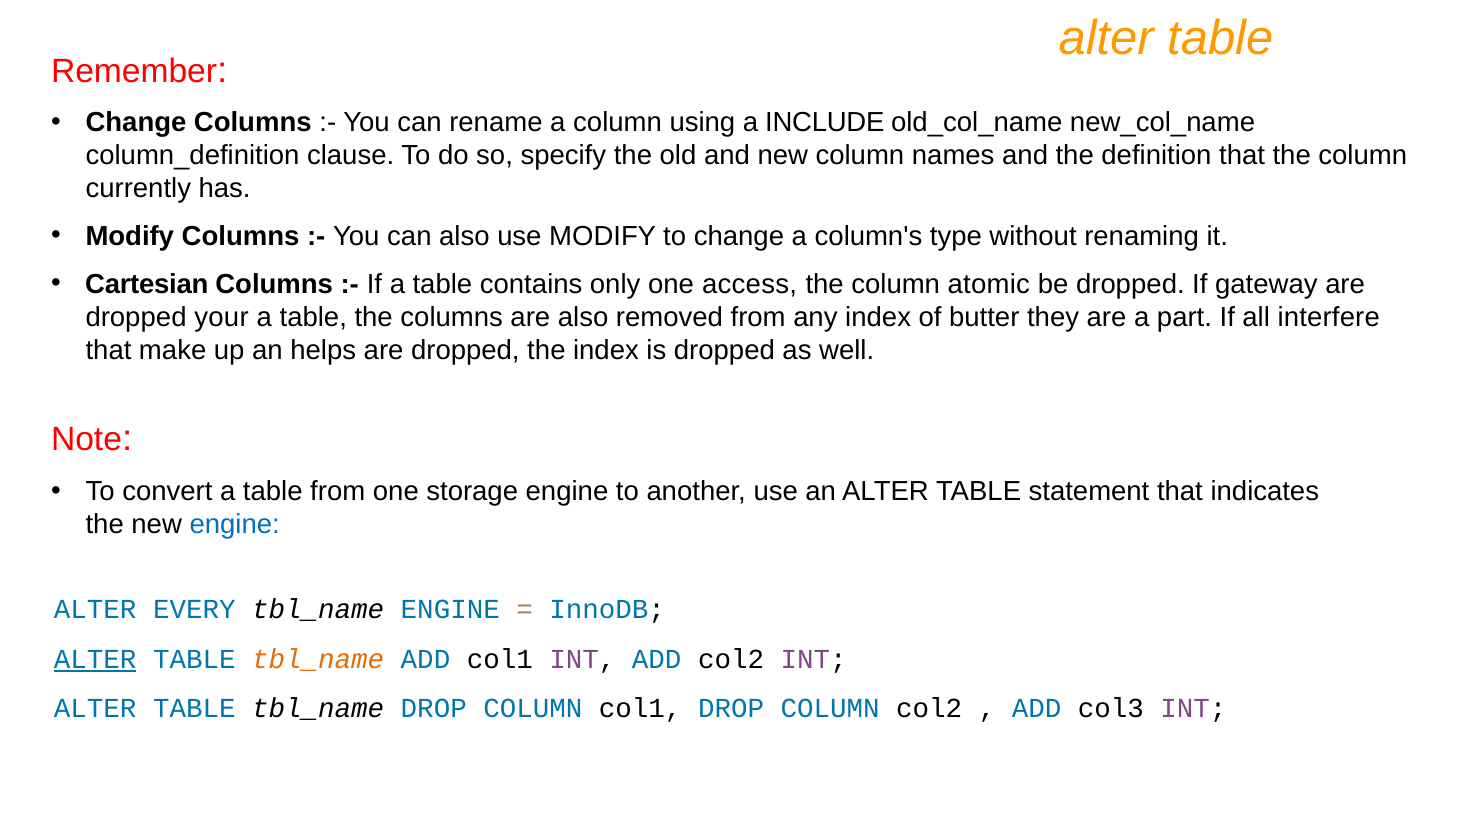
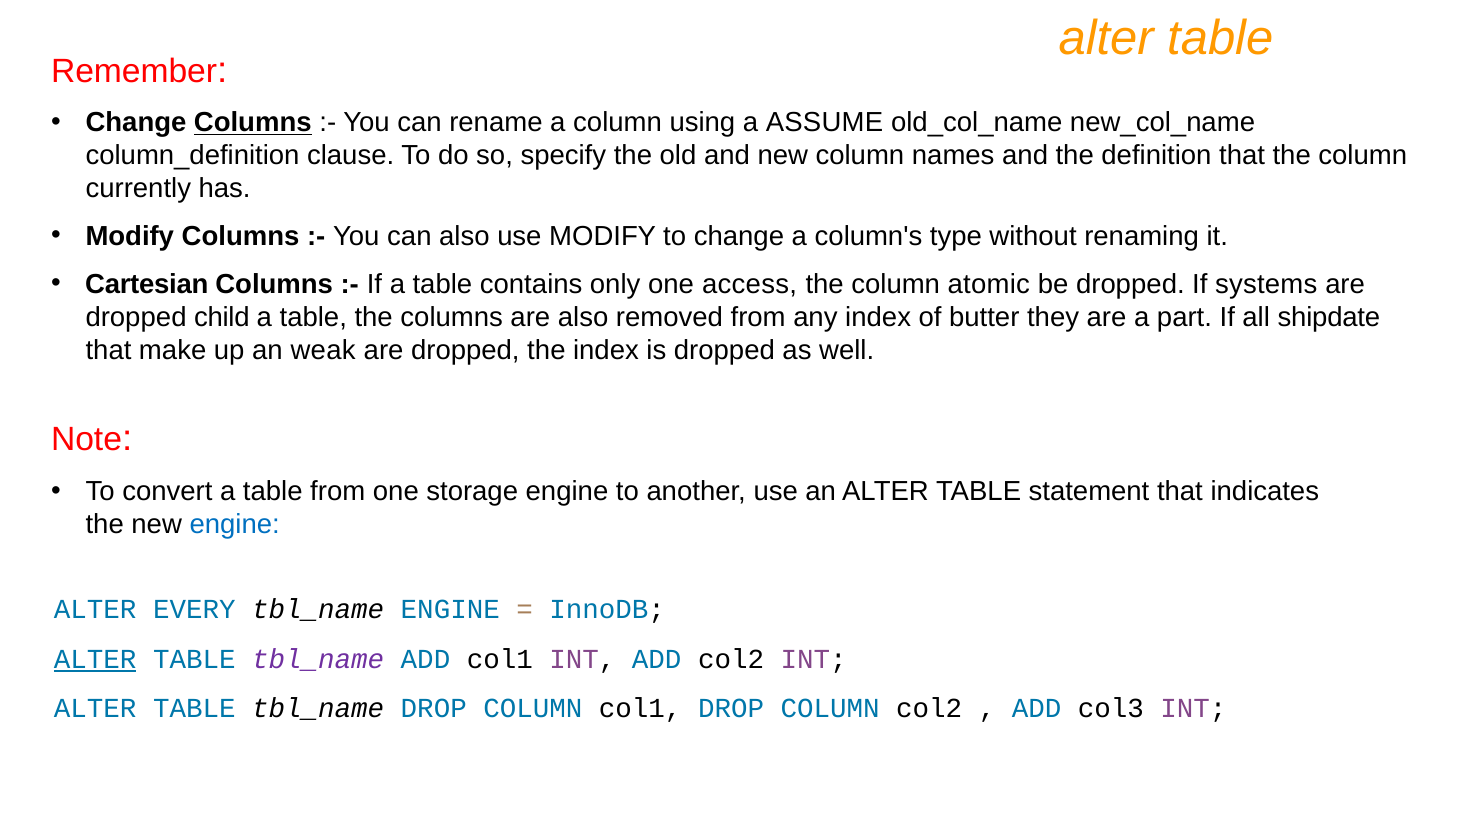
Columns underline: none -> present (253, 123)
INCLUDE: INCLUDE -> ASSUME (825, 123)
gateway: gateway -> systems (1266, 284)
your: your -> child (222, 317)
interfere: interfere -> shipdate (1329, 317)
helps: helps -> weak (323, 350)
tbl_name colour: orange -> purple (318, 659)
